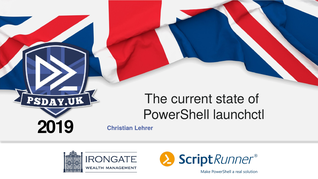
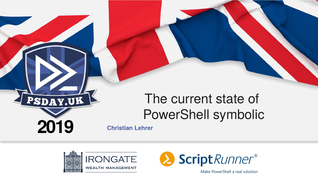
launchctl: launchctl -> symbolic (239, 115)
